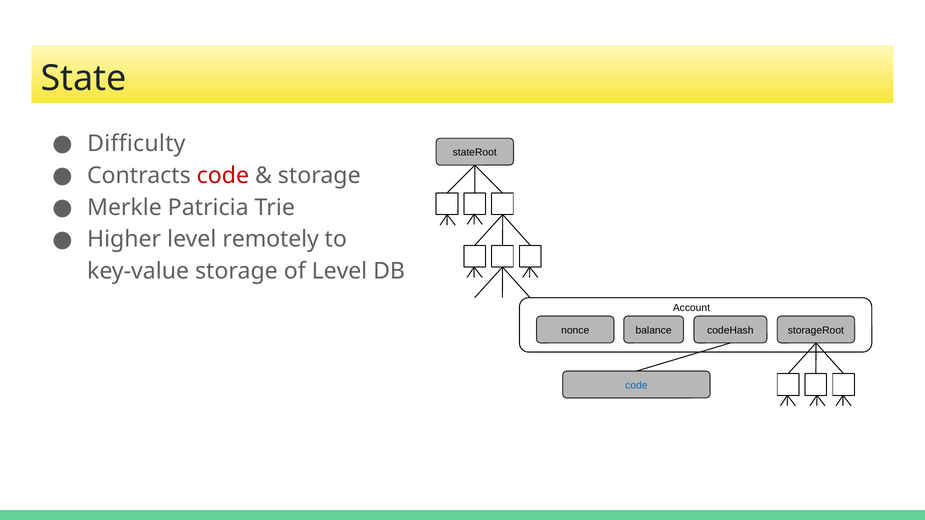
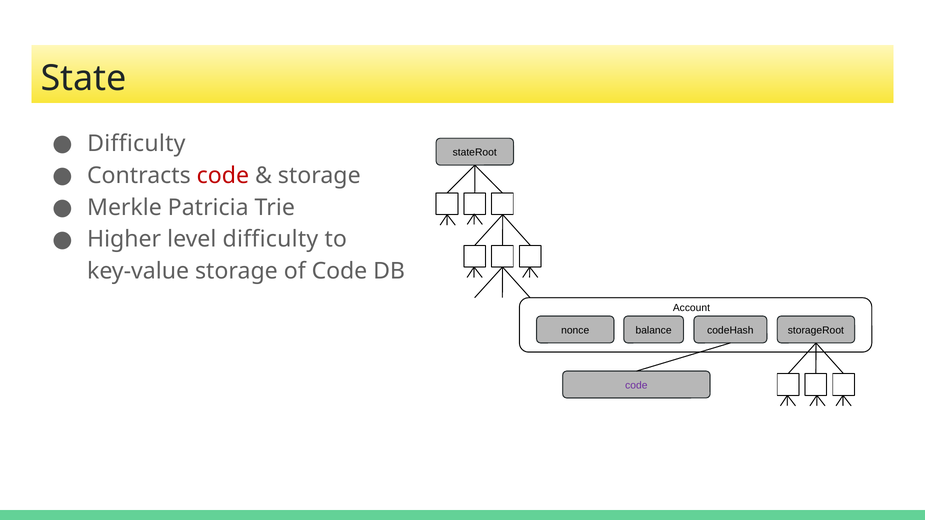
level remotely: remotely -> difficulty (270, 239)
of Level: Level -> Code (339, 271)
code colour: blue -> purple (636, 385)
